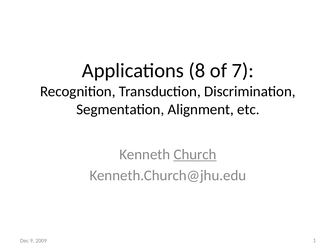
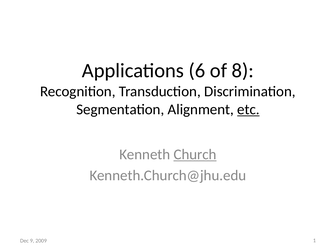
8: 8 -> 6 (197, 71)
7: 7 -> 8 (243, 71)
etc underline: none -> present (248, 109)
